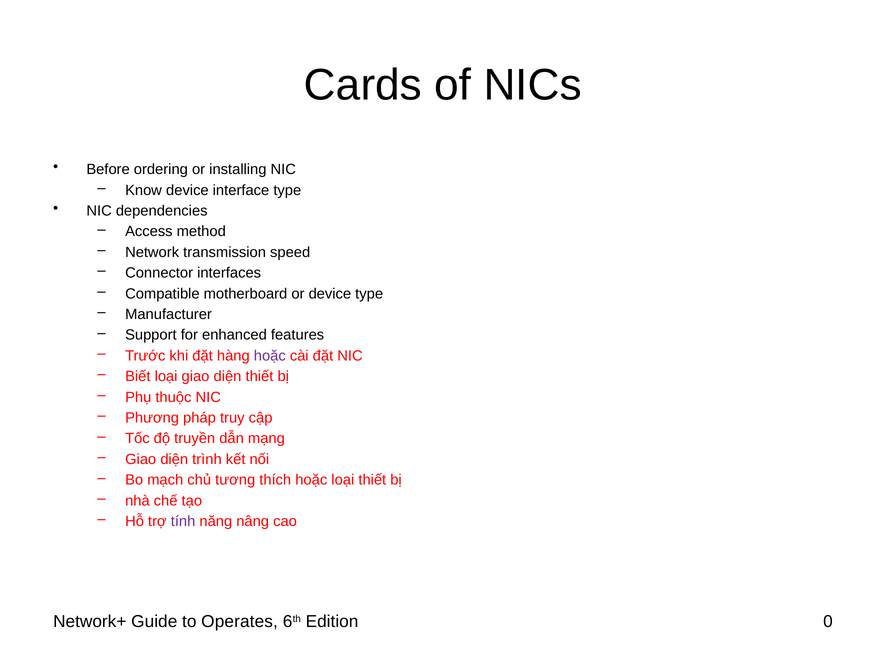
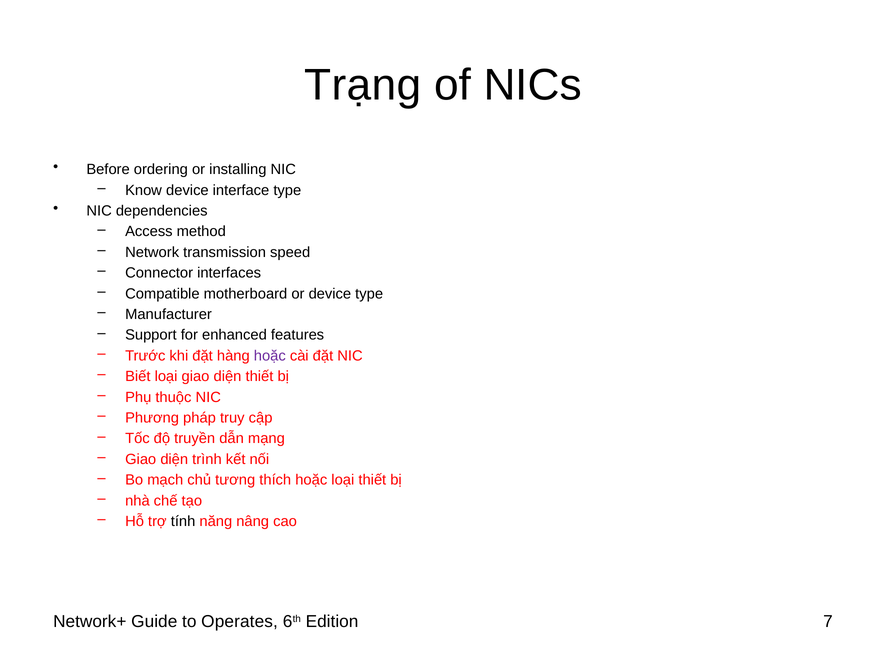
Cards: Cards -> Trạng (363, 85)
tính colour: purple -> black (183, 521)
0: 0 -> 7 (828, 621)
